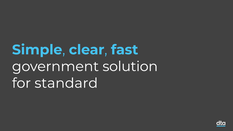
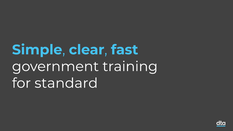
solution: solution -> training (130, 66)
